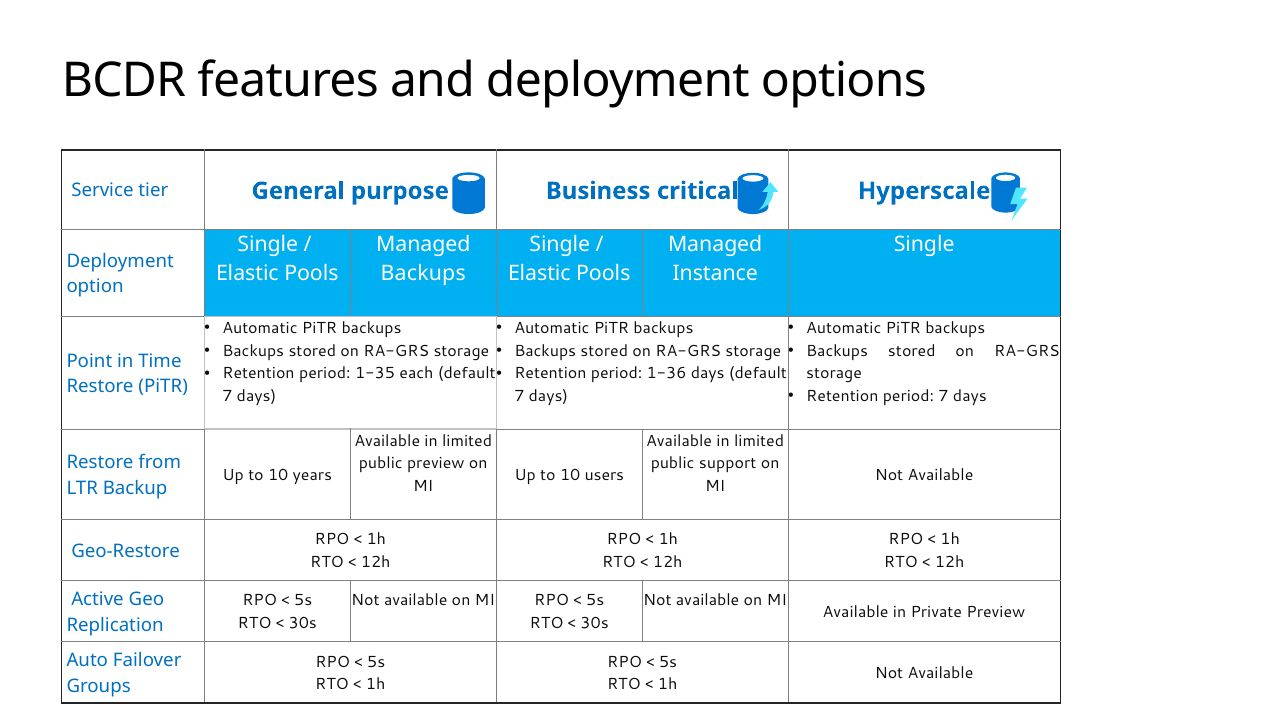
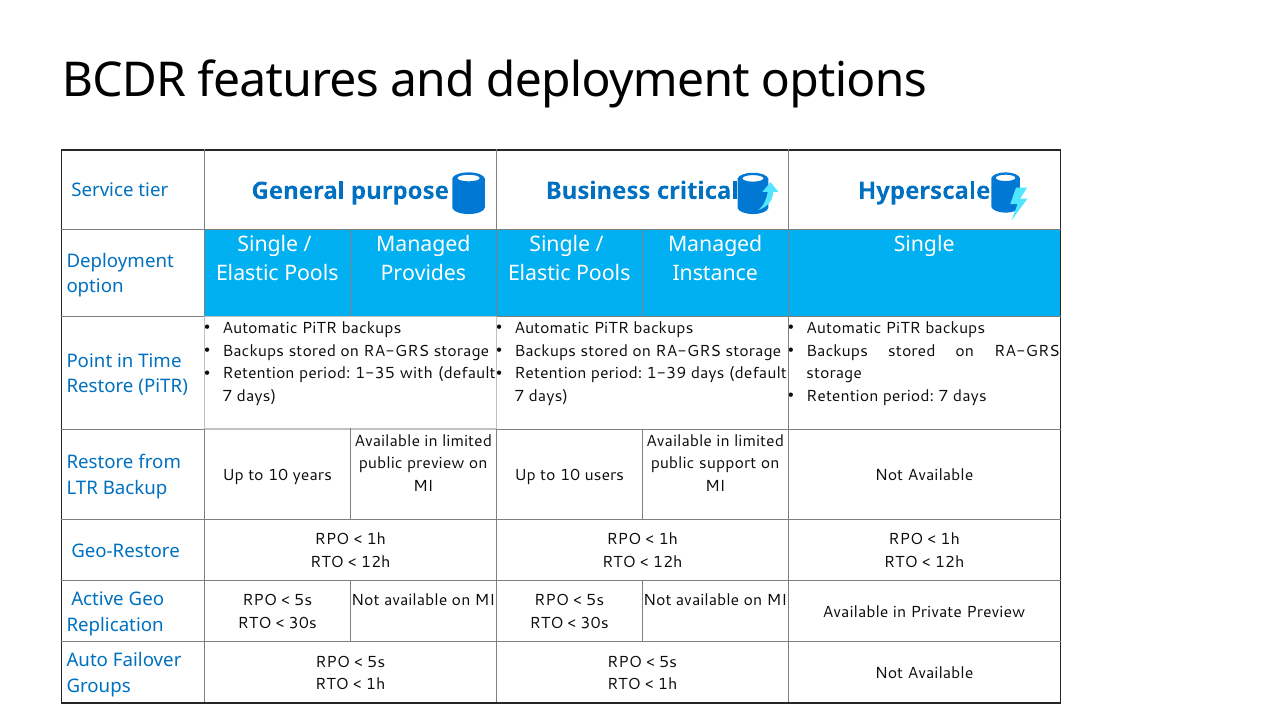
Backups: Backups -> Provides (423, 274)
each: each -> with (416, 373)
1-36: 1-36 -> 1-39 (666, 373)
